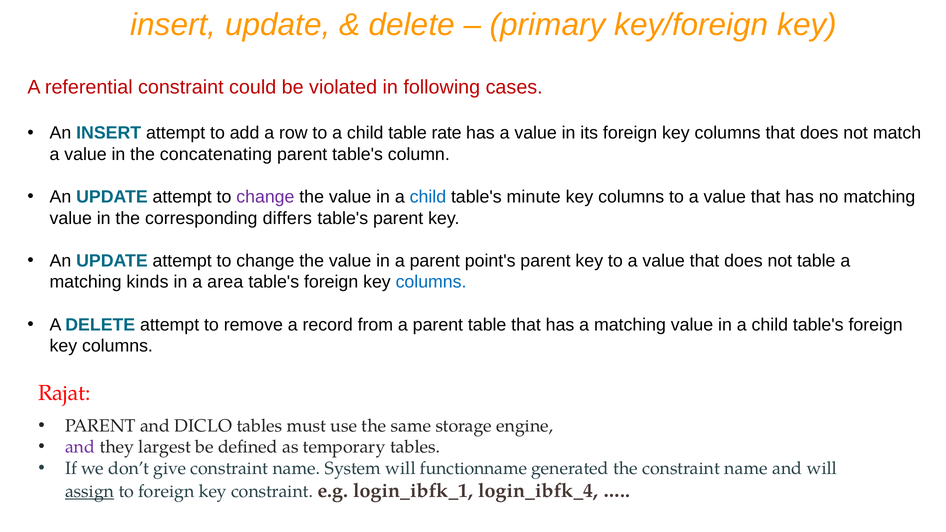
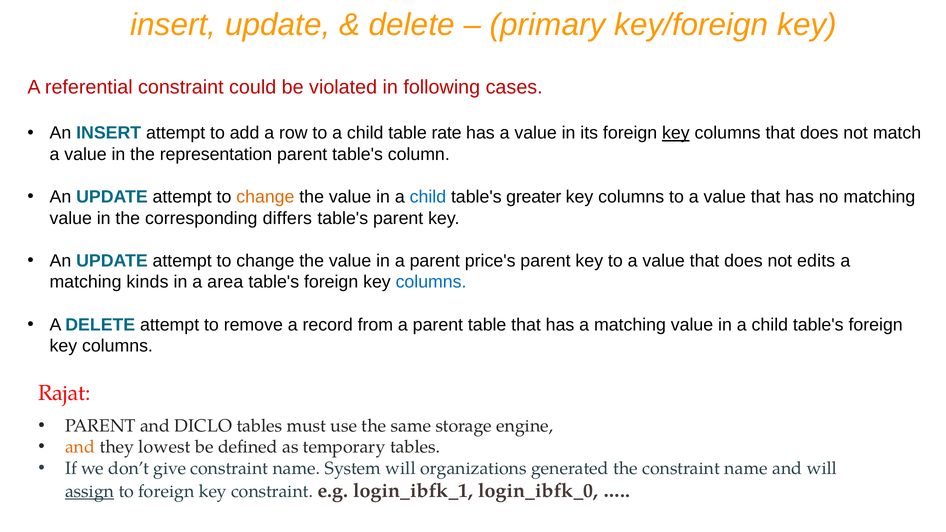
key underline: none -> present (676, 133)
concatenating: concatenating -> representation (216, 154)
change colour: purple -> orange (265, 197)
minute: minute -> greater (534, 197)
point's: point's -> price's (490, 261)
not table: table -> edits (816, 261)
and colour: purple -> orange (80, 447)
largest: largest -> lowest (165, 447)
functionname: functionname -> organizations (473, 468)
login_ibfk_4: login_ibfk_4 -> login_ibfk_0 (538, 491)
